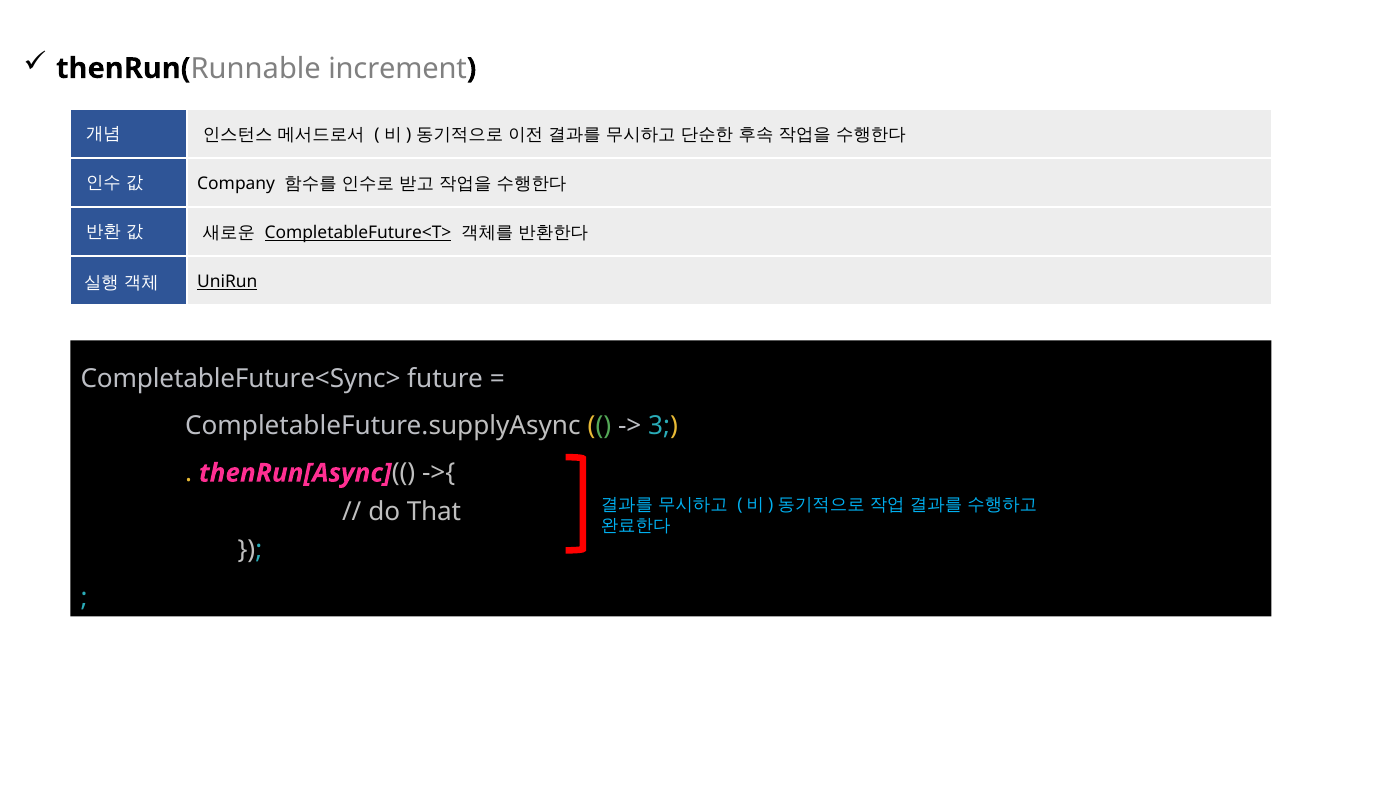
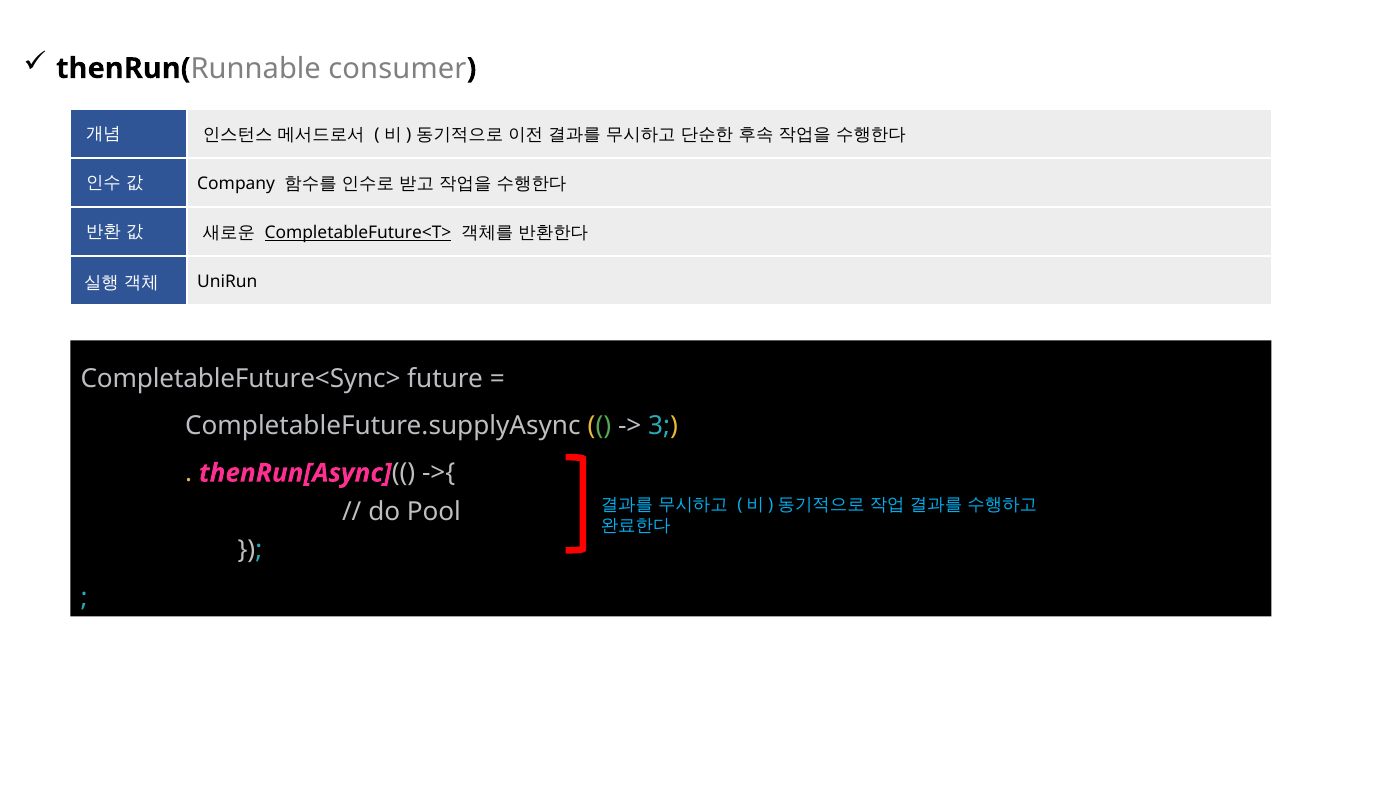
increment: increment -> consumer (397, 68)
UniRun underline: present -> none (227, 282)
That: That -> Pool (434, 511)
